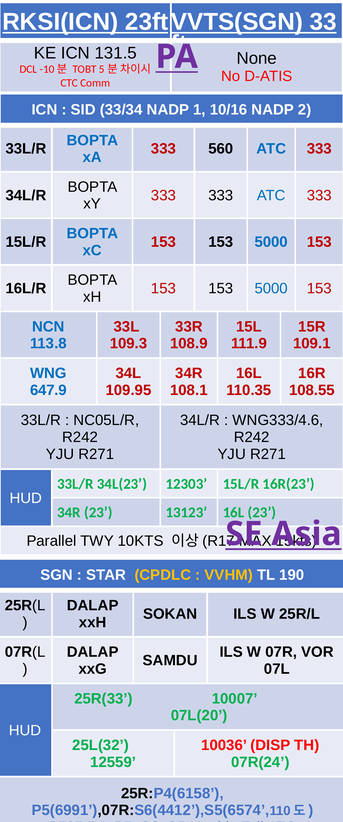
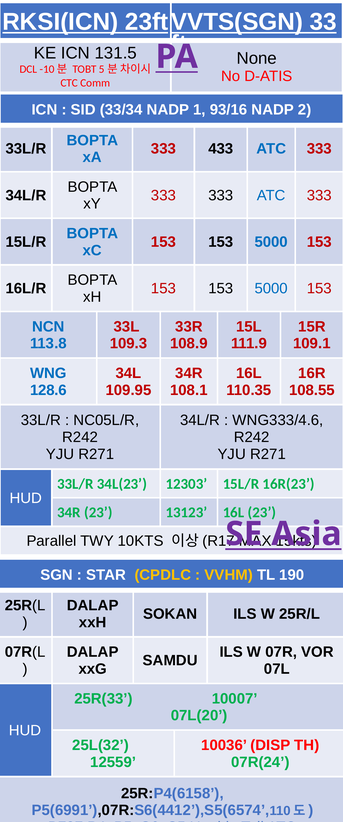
10/16: 10/16 -> 93/16 (228, 110)
560: 560 -> 433 (221, 149)
647.9: 647.9 -> 128.6 (48, 389)
